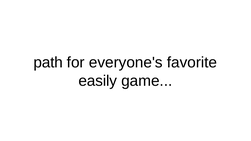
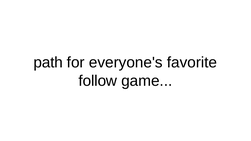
easily: easily -> follow (98, 81)
